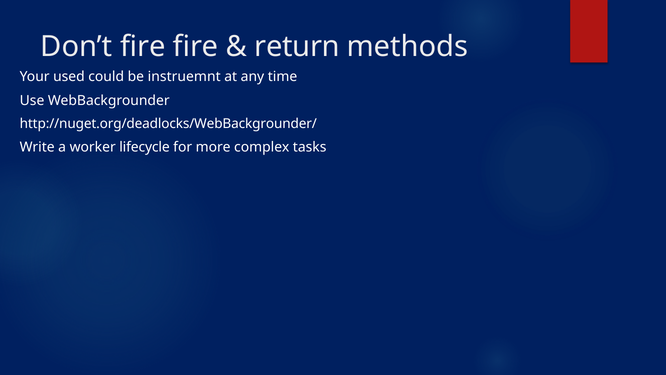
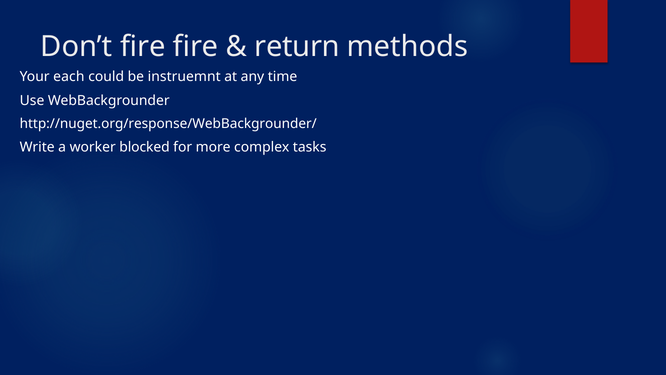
used: used -> each (69, 77)
http://nuget.org/deadlocks/WebBackgrounder/: http://nuget.org/deadlocks/WebBackgrounder/ -> http://nuget.org/response/WebBackgrounder/ (168, 124)
lifecycle: lifecycle -> blocked (145, 147)
